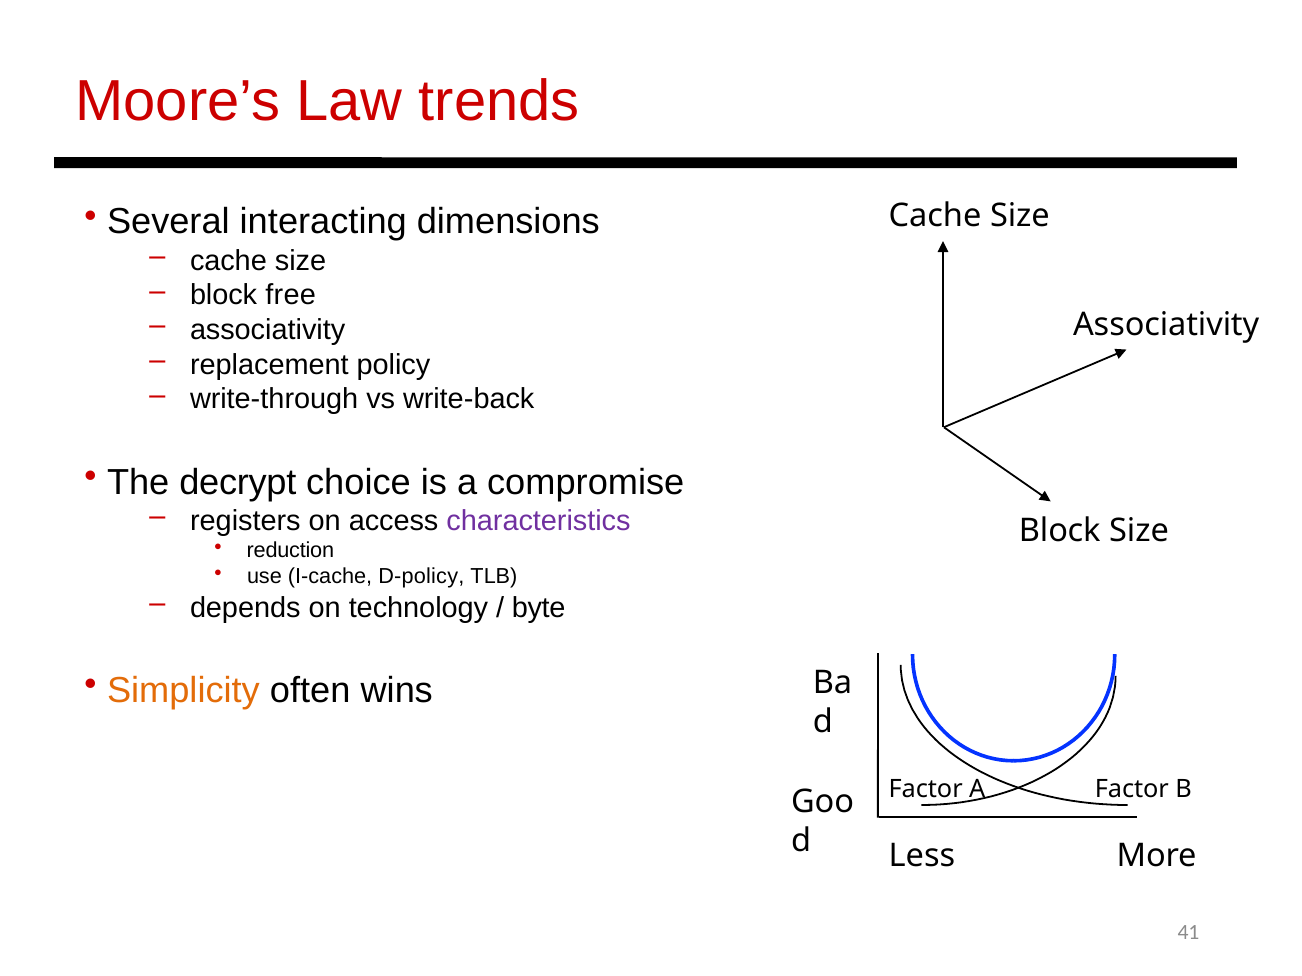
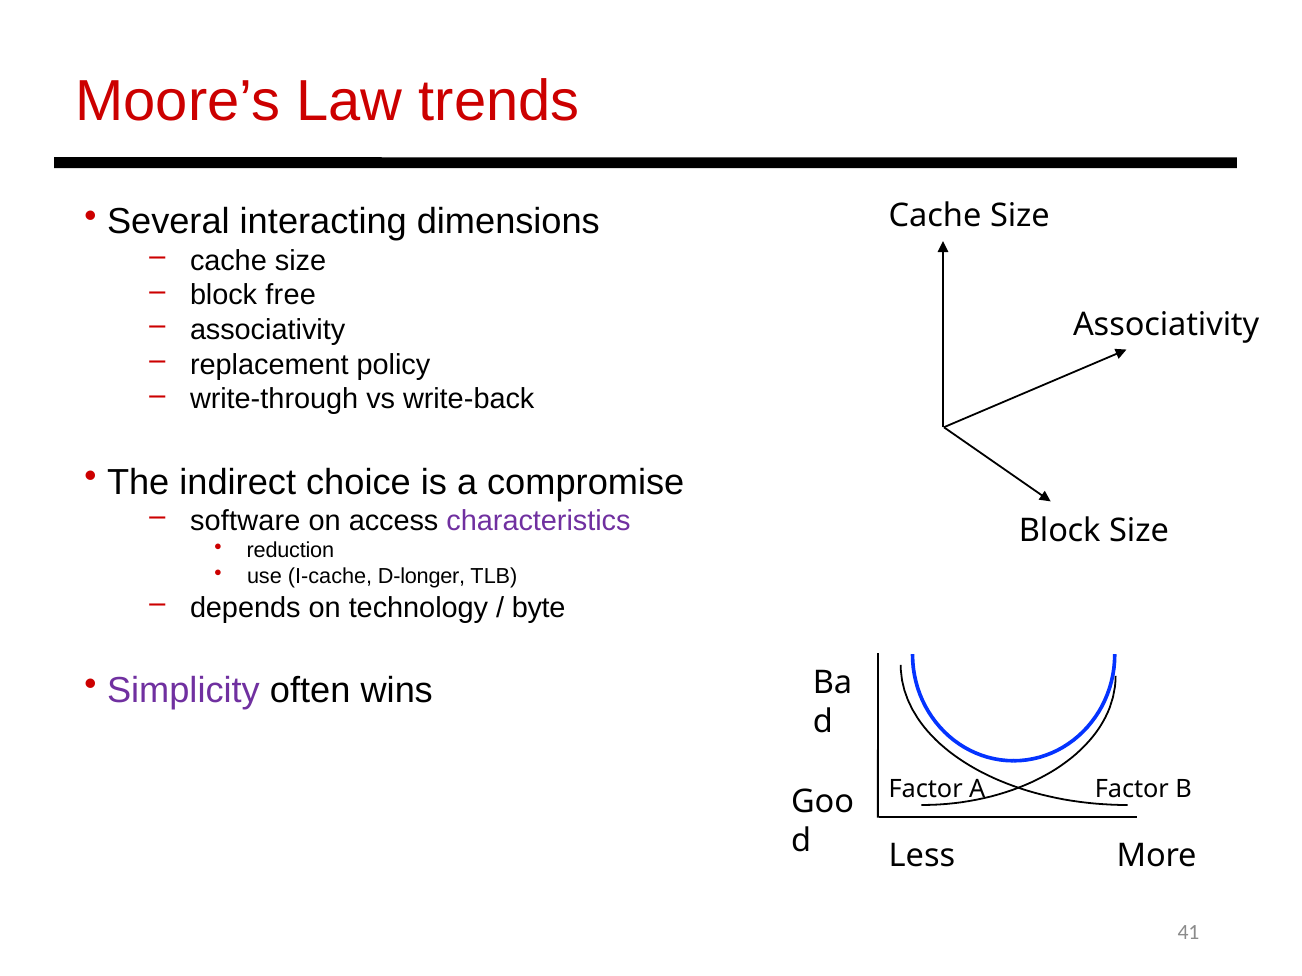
decrypt: decrypt -> indirect (238, 483)
registers: registers -> software (245, 521)
D-policy: D-policy -> D-longer (422, 577)
Simplicity colour: orange -> purple (183, 691)
